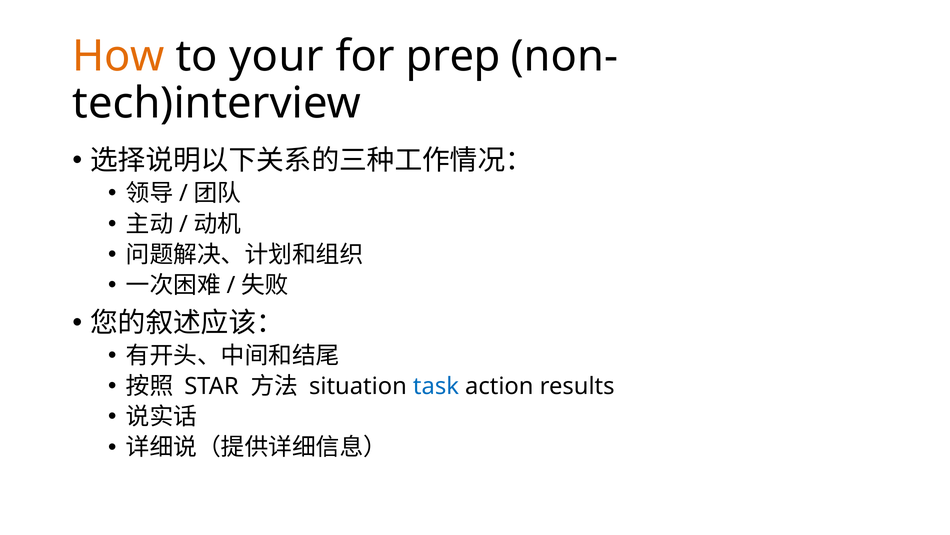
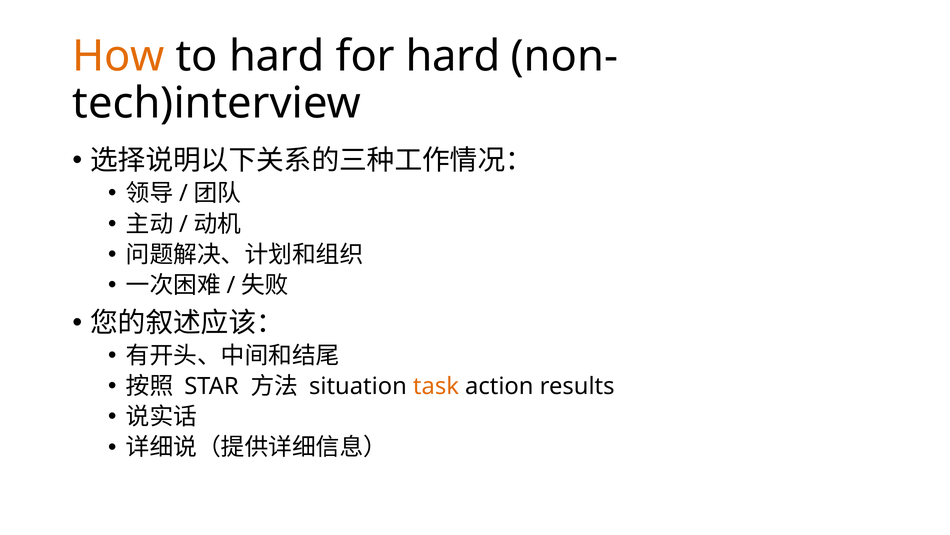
to your: your -> hard (277, 56)
for prep: prep -> hard (453, 56)
task colour: blue -> orange (436, 386)
